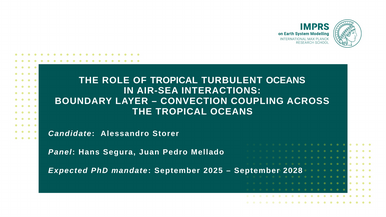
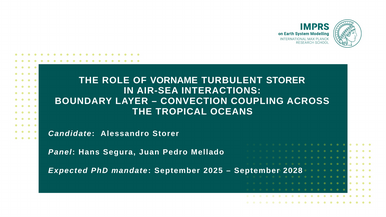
OF TROPICAL: TROPICAL -> VORNAME (174, 80)
TURBULENT OCEANS: OCEANS -> STORER (286, 80)
